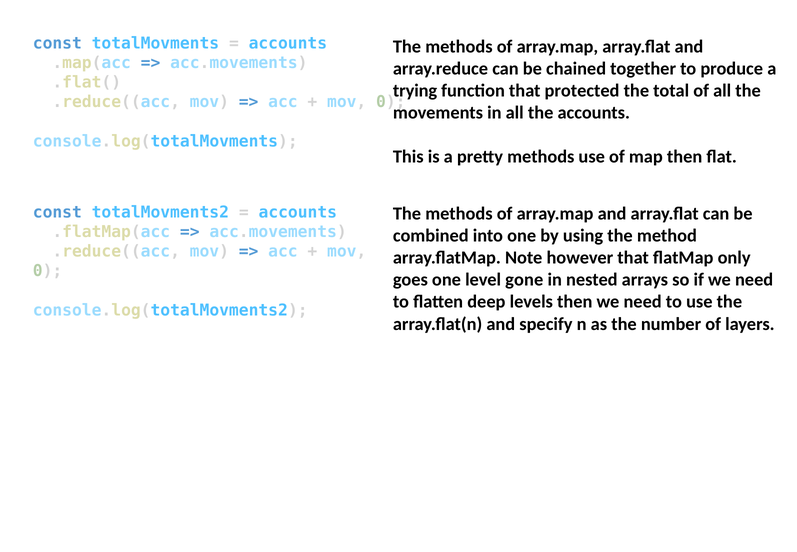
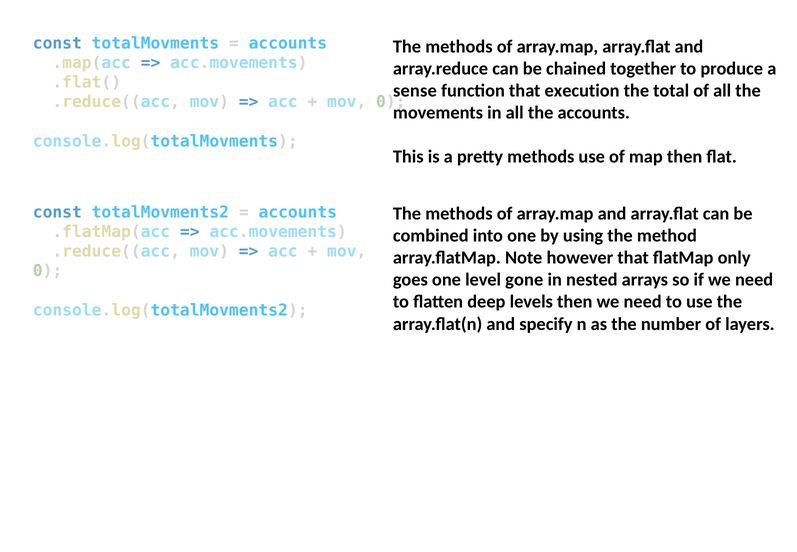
trying: trying -> sense (415, 91)
protected: protected -> execution (582, 91)
